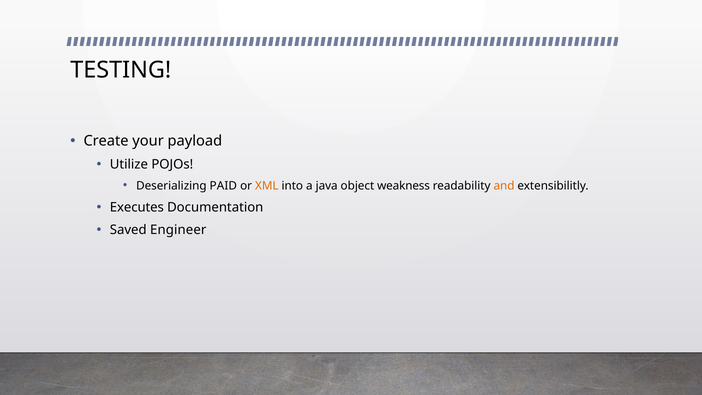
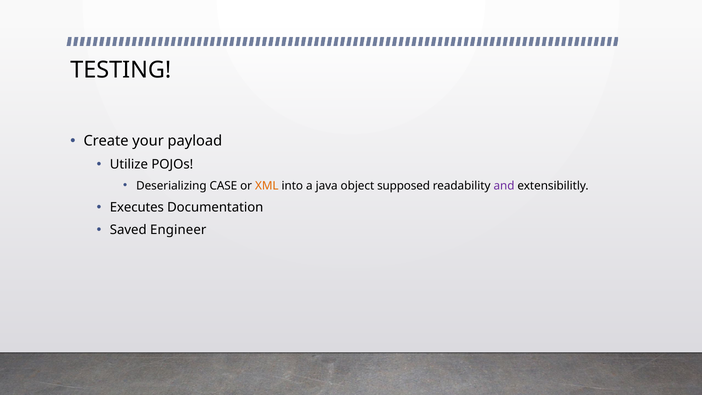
PAID: PAID -> CASE (223, 186)
weakness: weakness -> supposed (404, 186)
and colour: orange -> purple (504, 186)
